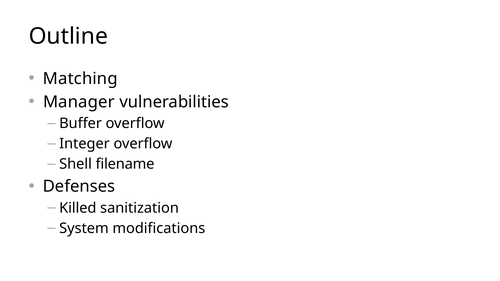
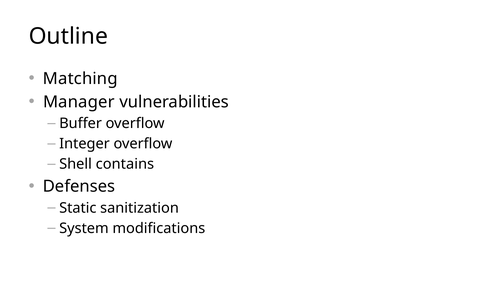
filename: filename -> contains (125, 164)
Killed: Killed -> Static (78, 208)
